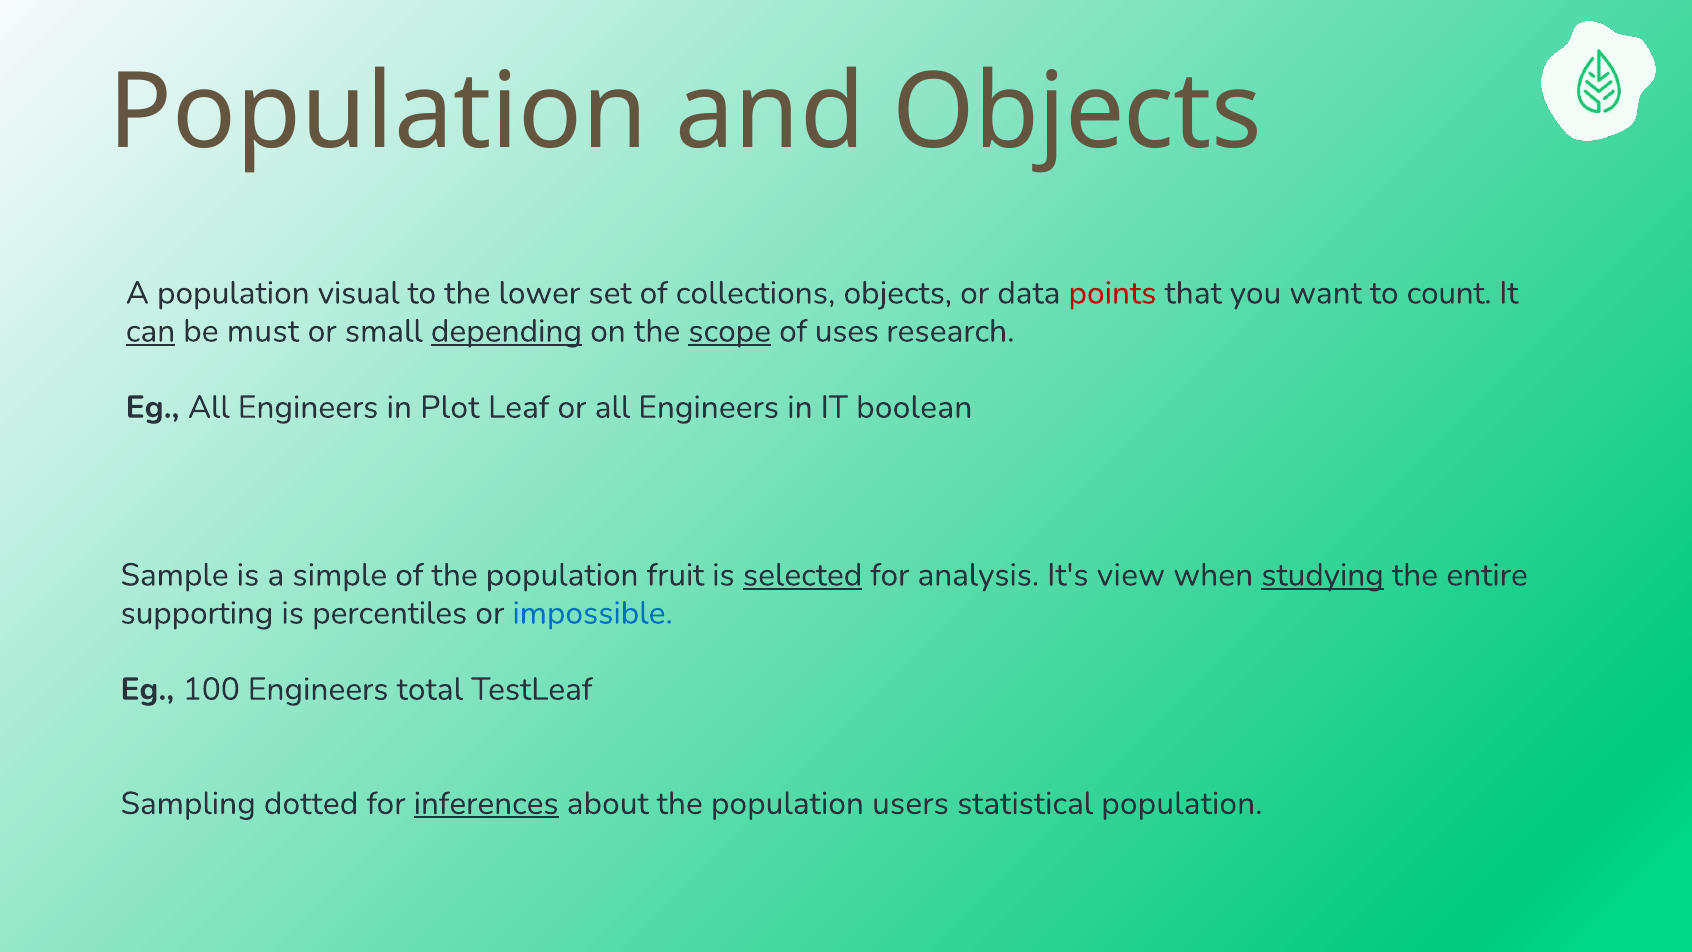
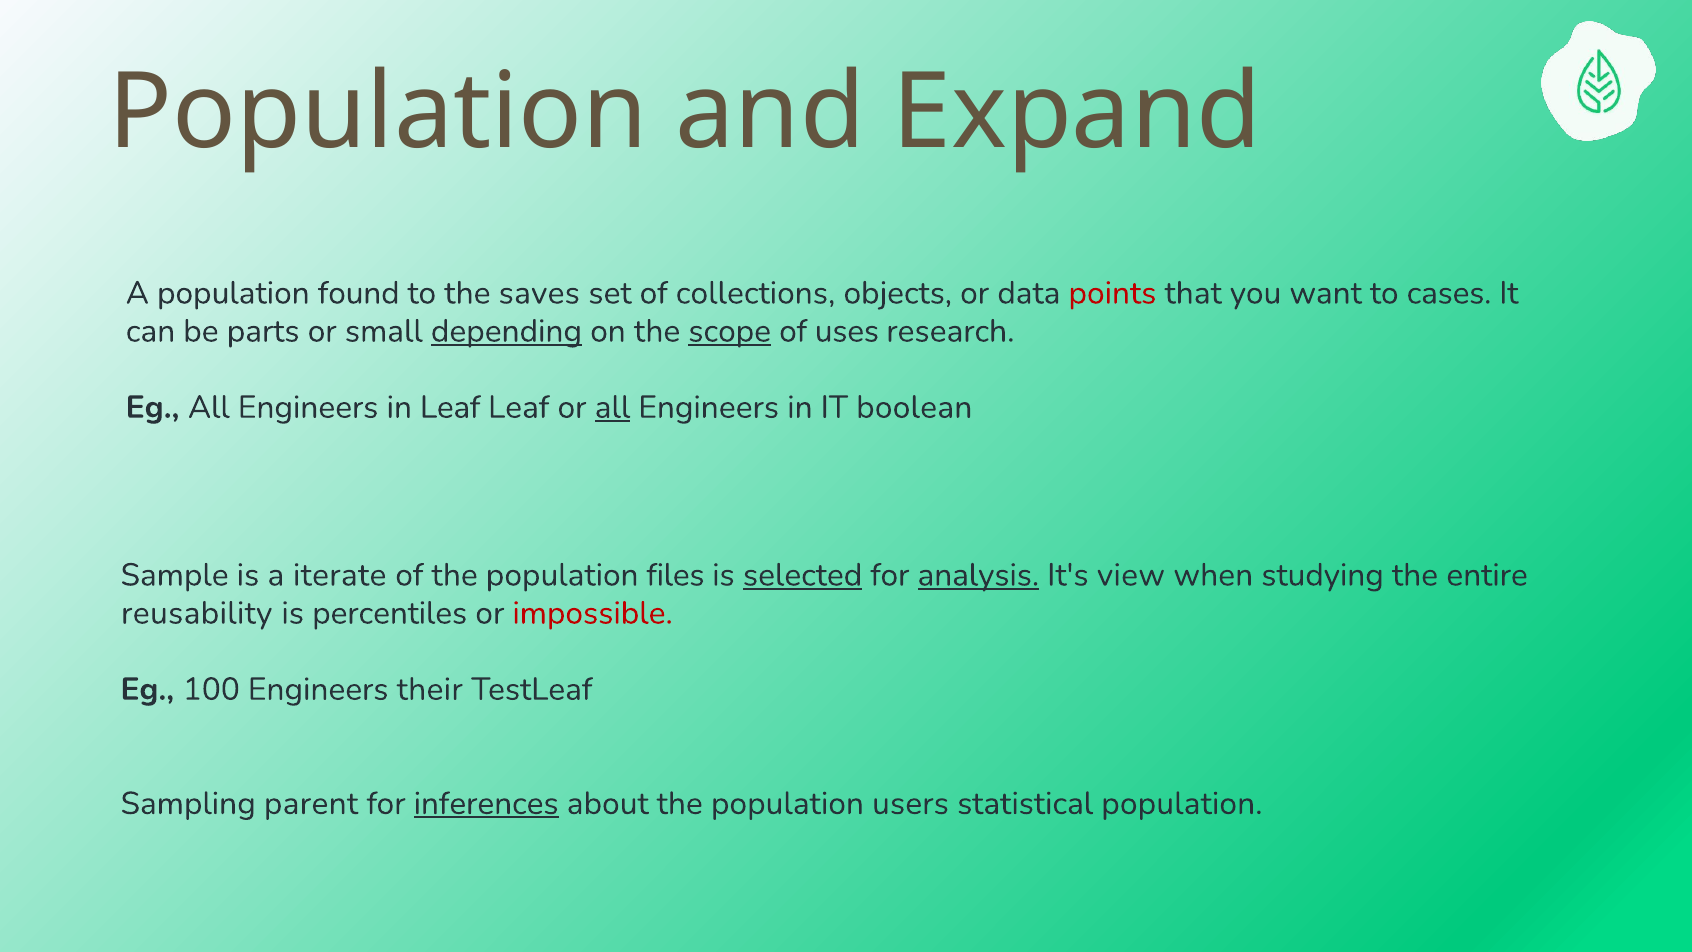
and Objects: Objects -> Expand (1077, 113)
visual: visual -> found (359, 293)
lower: lower -> saves (539, 293)
count: count -> cases (1449, 293)
can underline: present -> none (150, 331)
must: must -> parts (263, 331)
in Plot: Plot -> Leaf (450, 407)
all underline: none -> present (613, 407)
simple: simple -> iterate (340, 575)
fruit: fruit -> files (675, 575)
analysis underline: none -> present (978, 575)
studying underline: present -> none (1323, 575)
supporting: supporting -> reusability (197, 613)
impossible colour: blue -> red (593, 613)
total: total -> their (430, 689)
dotted: dotted -> parent (311, 803)
